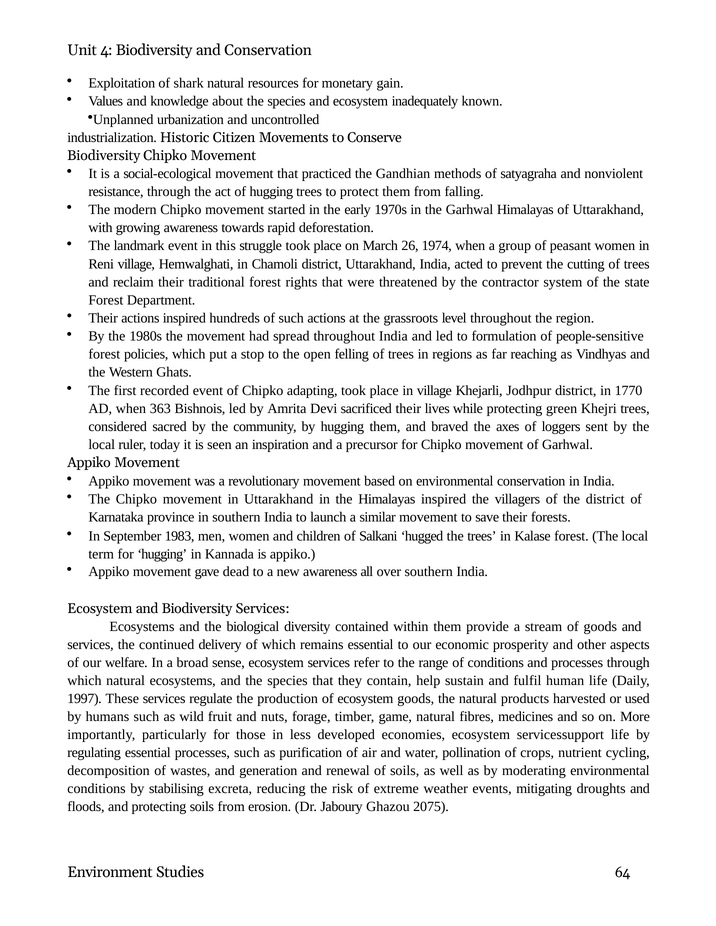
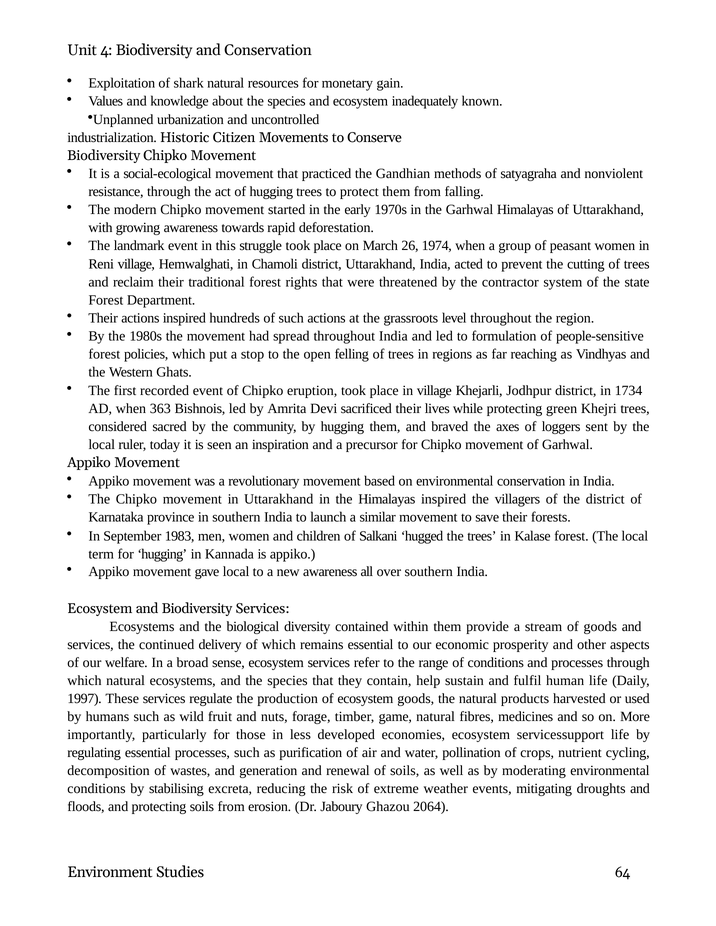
adapting: adapting -> eruption (312, 391)
1770: 1770 -> 1734 (629, 391)
gave dead: dead -> local (236, 572)
2075: 2075 -> 2064 (431, 807)
